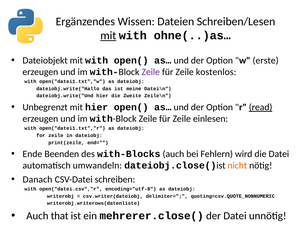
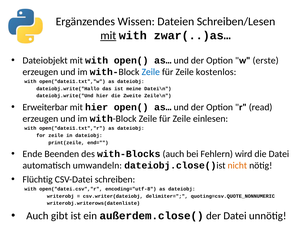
ohne(..)as…: ohne(..)as… -> zwar(..)as… (192, 36)
Zeile colour: purple -> blue (151, 72)
Unbegrenzt: Unbegrenzt -> Erweiterbar (45, 107)
read underline: present -> none (261, 107)
Danach: Danach -> Flüchtig (38, 179)
that: that -> gibt (60, 216)
mehrerer.close(: mehrerer.close( -> außerdem.close( (152, 216)
